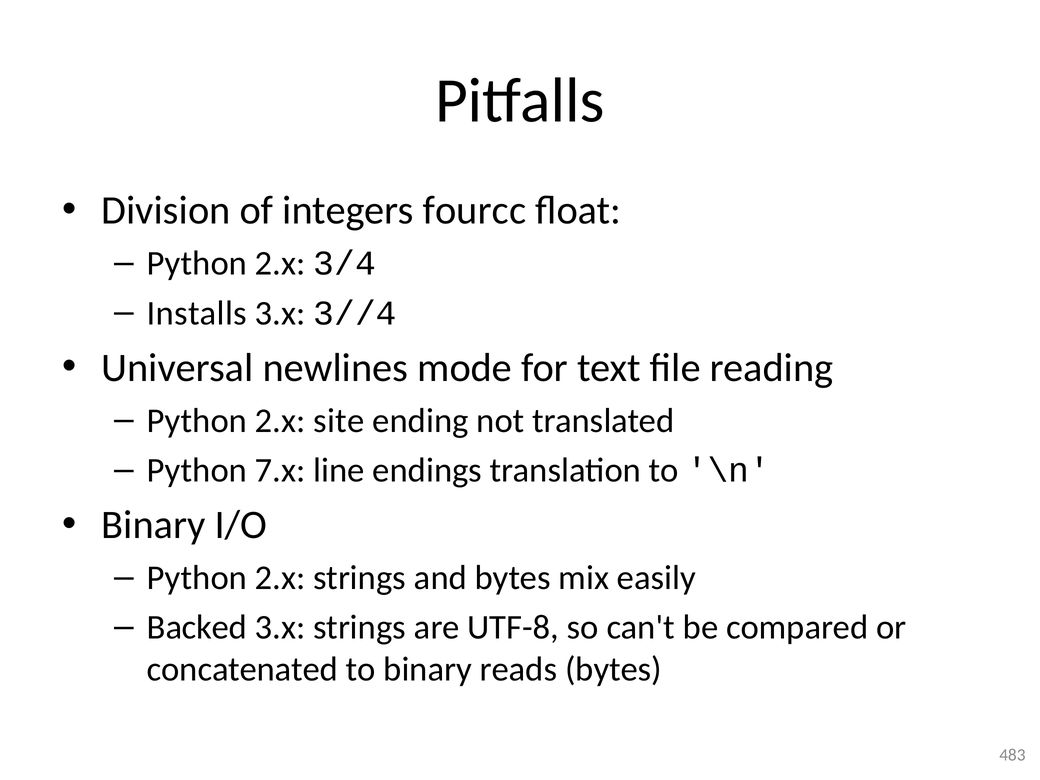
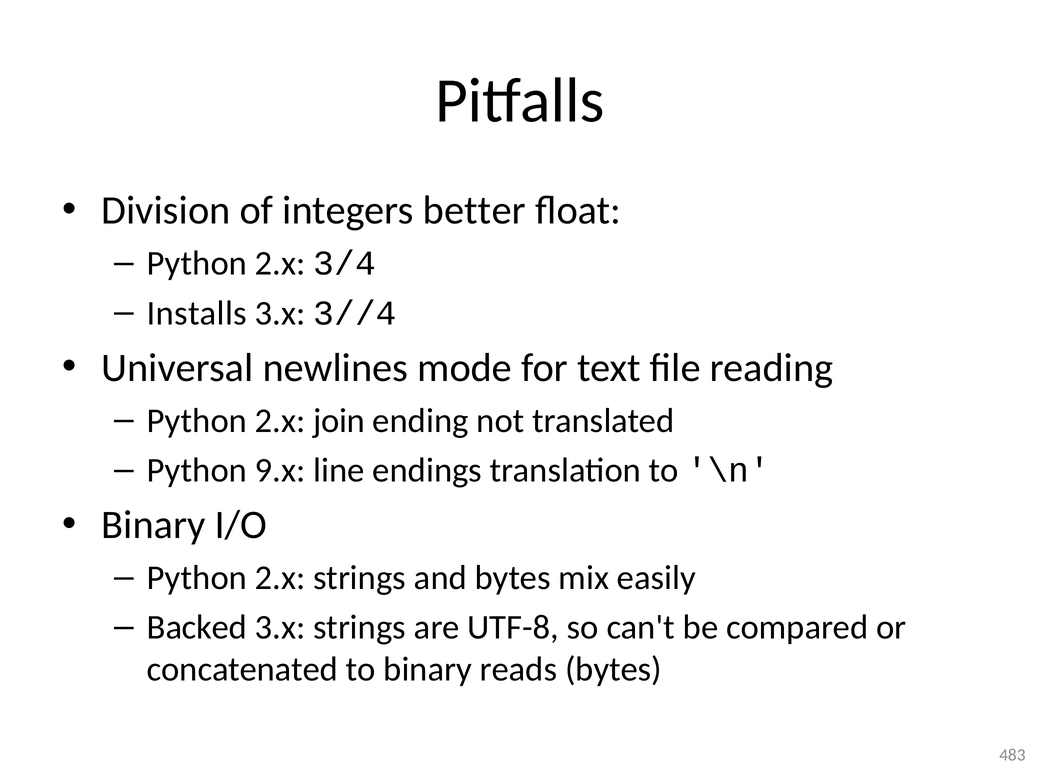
fourcc: fourcc -> better (474, 211)
site: site -> join (339, 421)
7.x: 7.x -> 9.x (280, 470)
